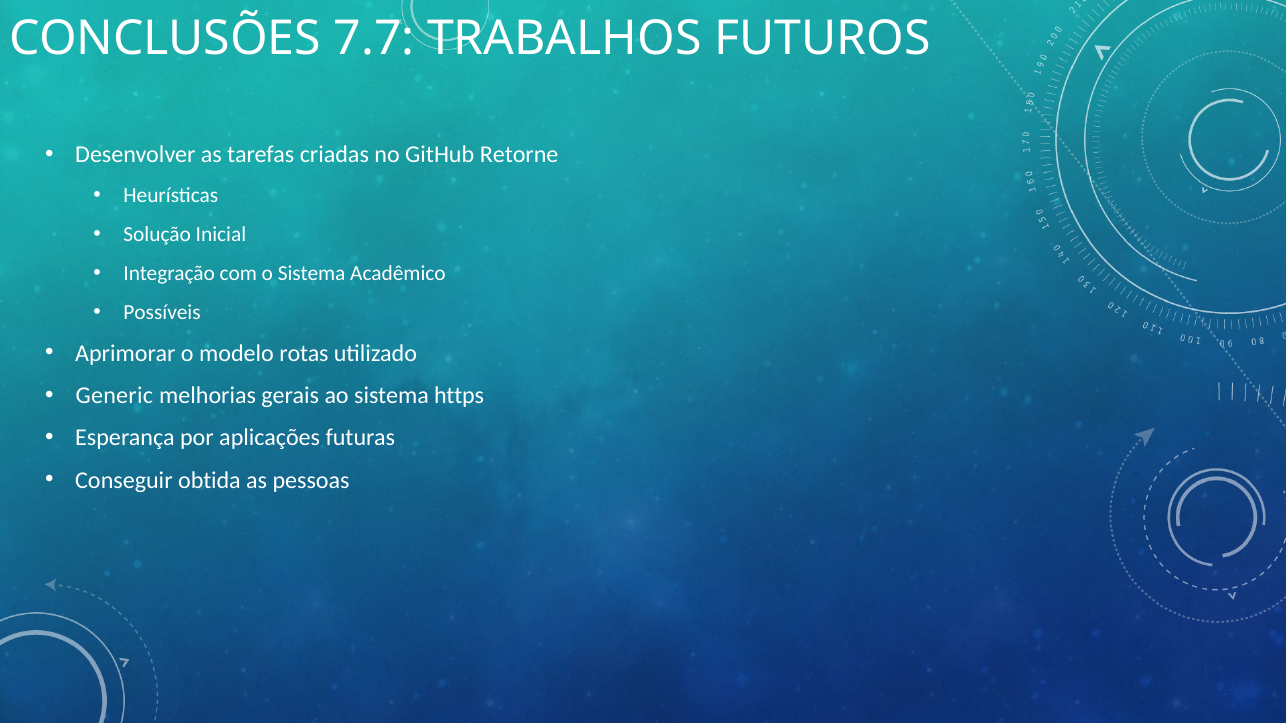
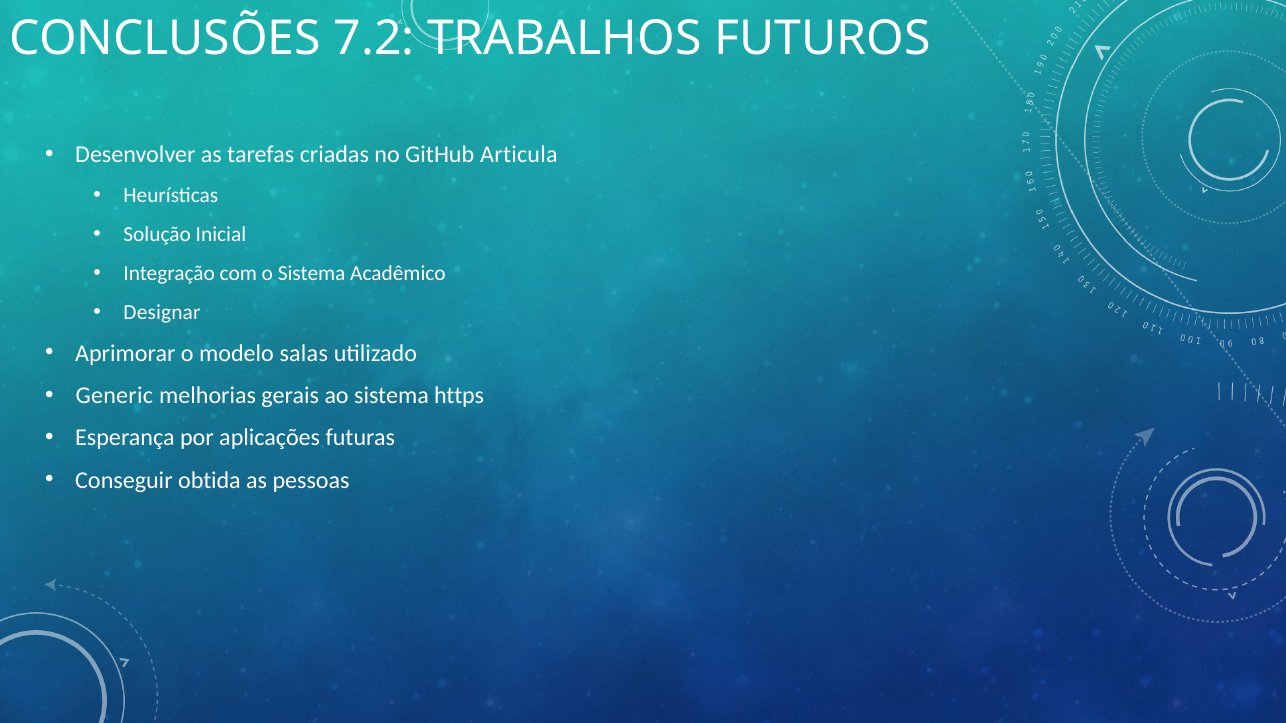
7.7: 7.7 -> 7.2 (374, 39)
Retorne: Retorne -> Articula (519, 155)
Possíveis: Possíveis -> Designar (162, 313)
rotas: rotas -> salas (304, 353)
